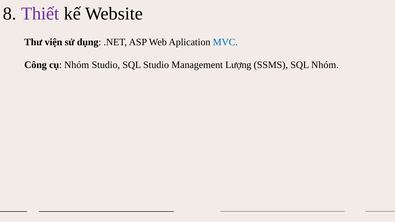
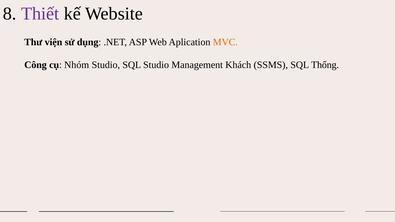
MVC colour: blue -> orange (225, 42)
Lượng: Lượng -> Khách (238, 65)
SQL Nhóm: Nhóm -> Thống (325, 65)
